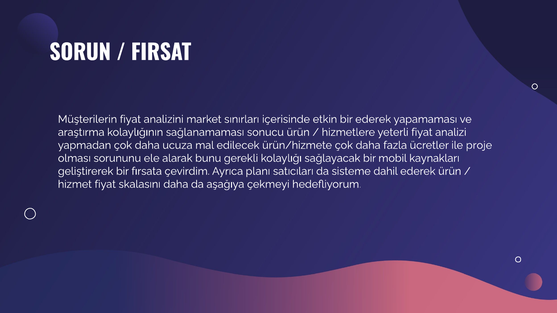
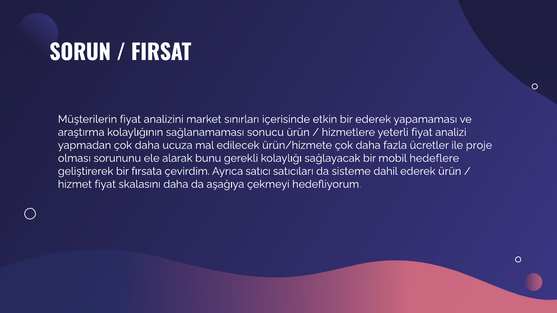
kaynakları: kaynakları -> hedeflere (434, 158)
planı: planı -> satıcı (258, 171)
